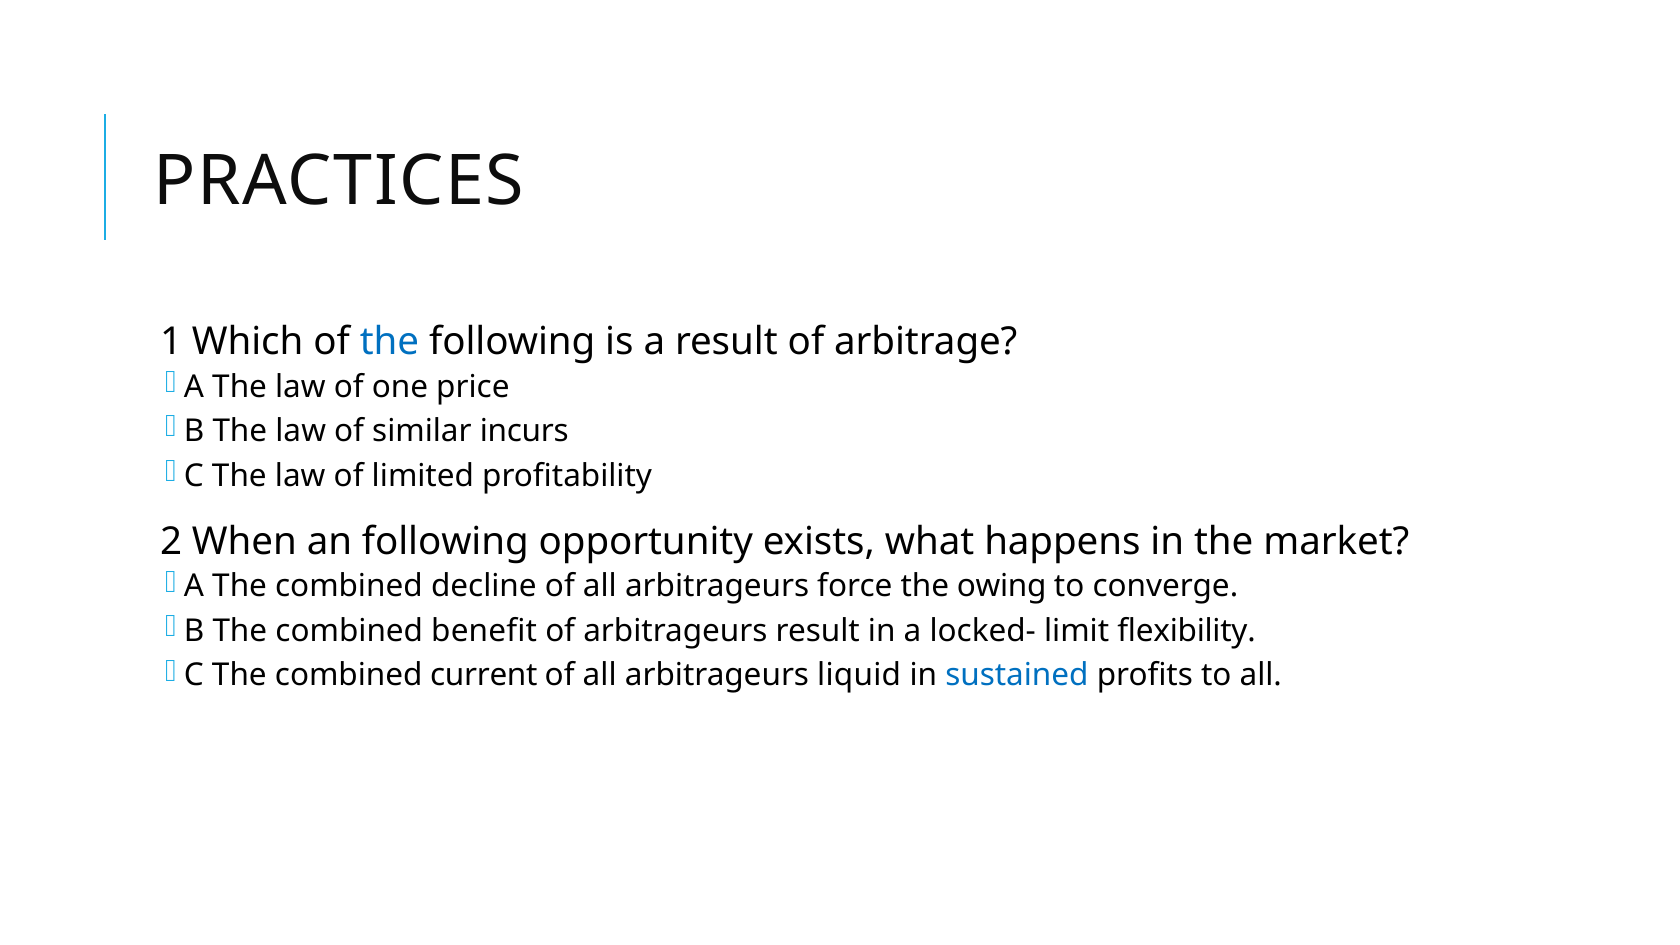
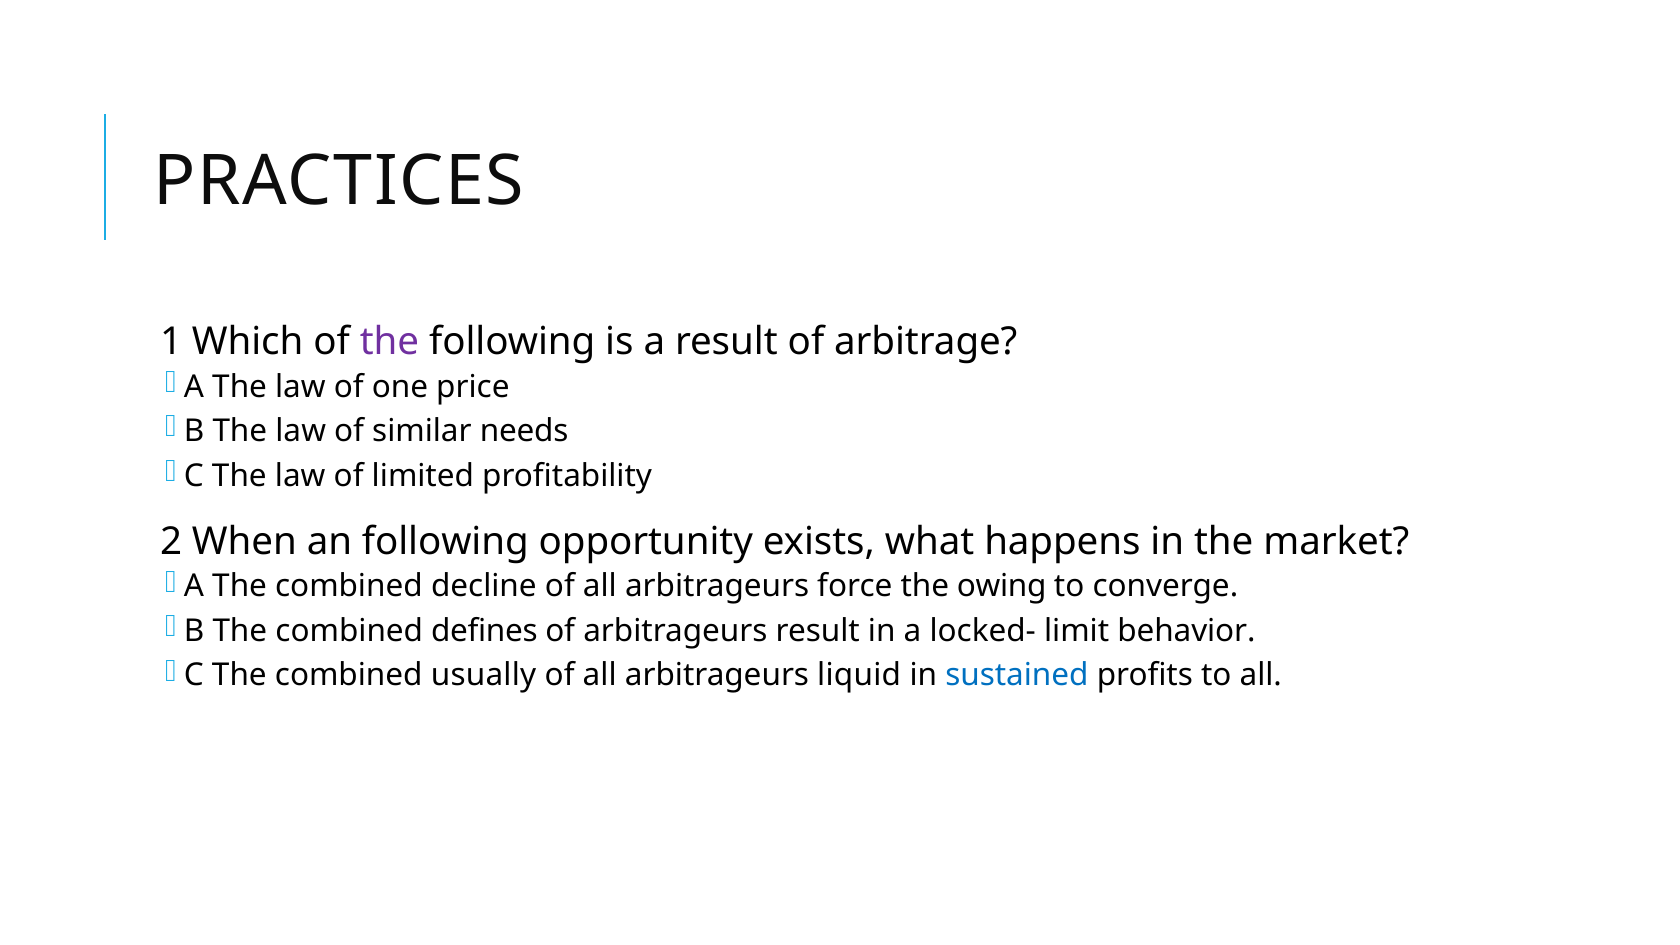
the colour: blue -> purple (389, 342)
incurs: incurs -> needs (524, 431)
benefit: benefit -> defines (484, 631)
flexibility: flexibility -> behavior (1186, 631)
current: current -> usually (484, 675)
